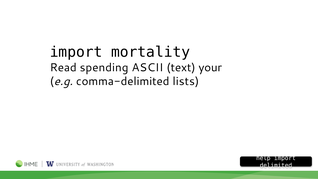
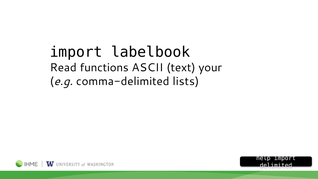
mortality: mortality -> labelbook (151, 52)
spending: spending -> functions (104, 67)
